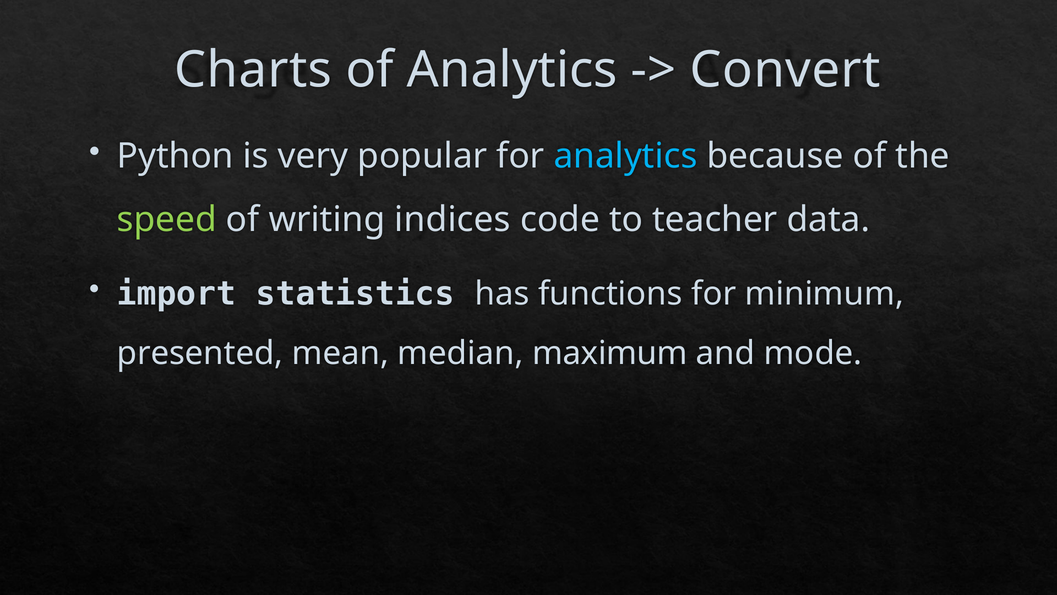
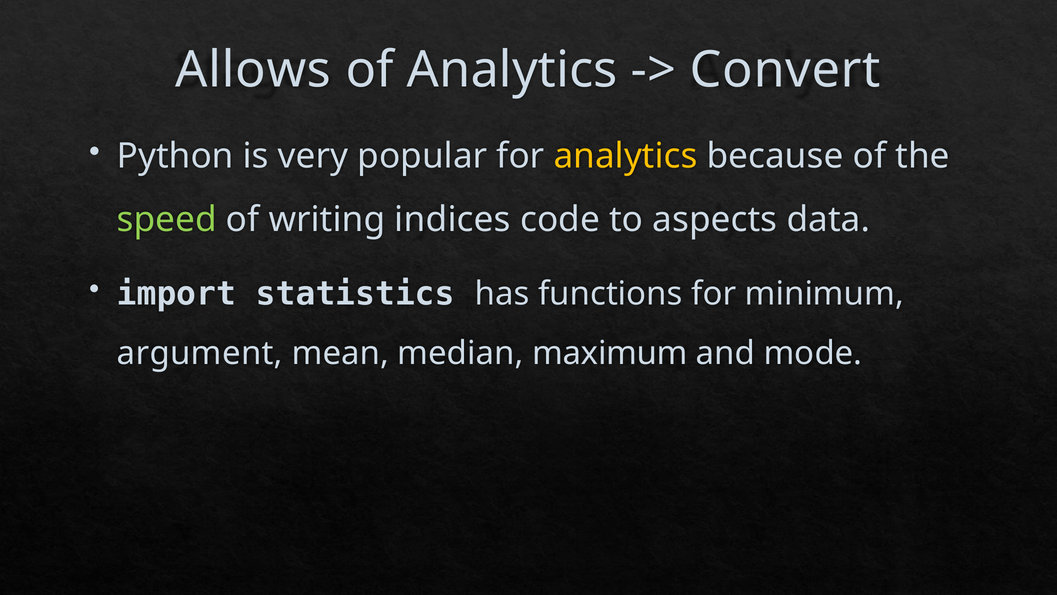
Charts: Charts -> Allows (253, 70)
analytics colour: light blue -> yellow (626, 156)
teacher: teacher -> aspects (715, 220)
presented: presented -> argument (200, 353)
